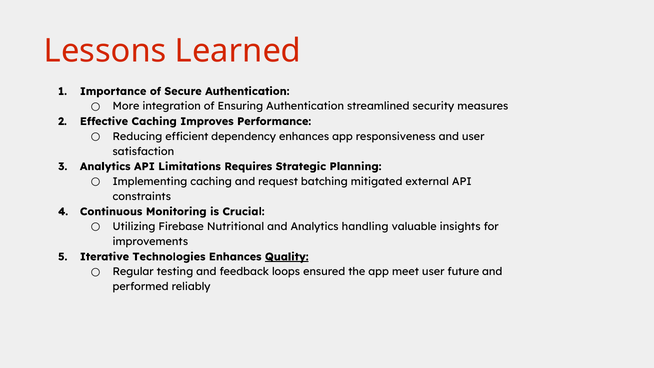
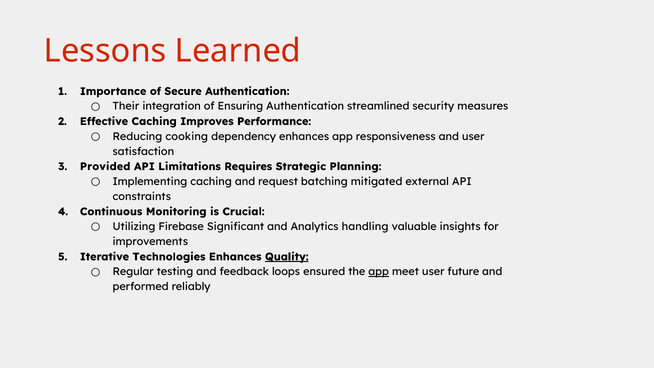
More: More -> Their (126, 106)
efficient: efficient -> cooking (187, 136)
Analytics: Analytics -> Provided (105, 166)
Nutritional: Nutritional -> Significant (236, 227)
app underline: none -> present (379, 272)
